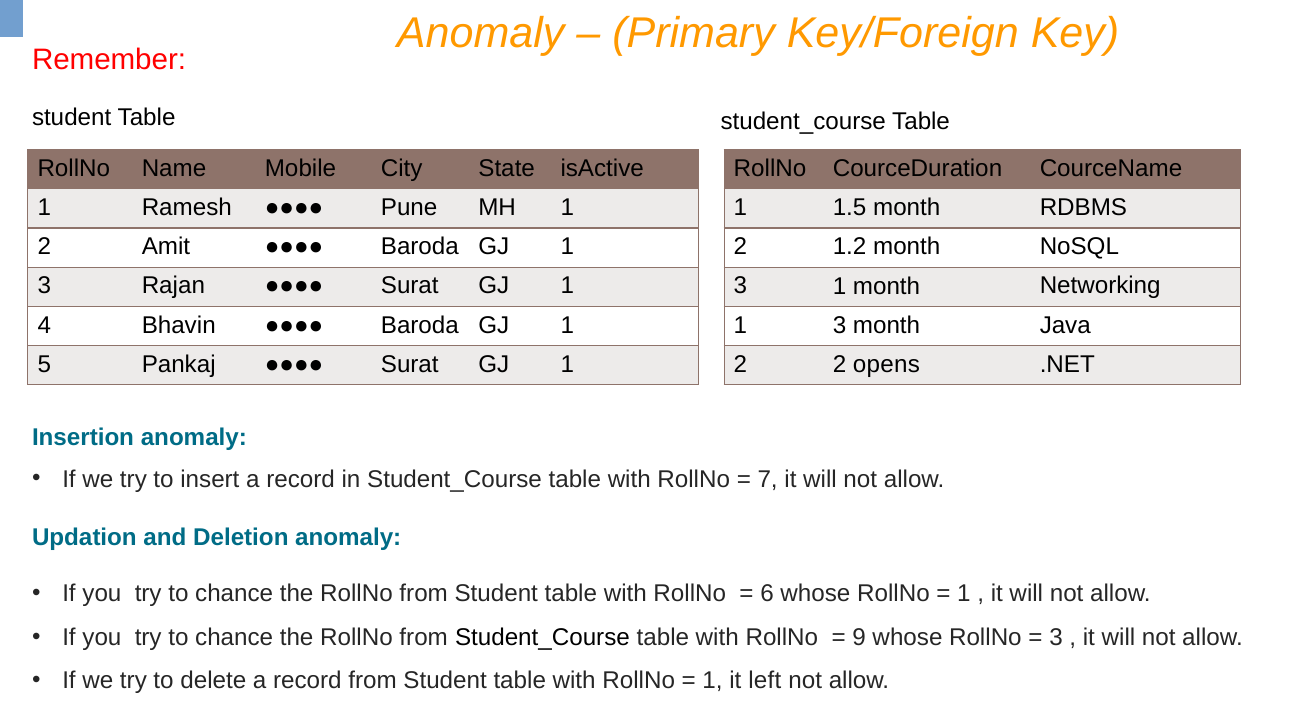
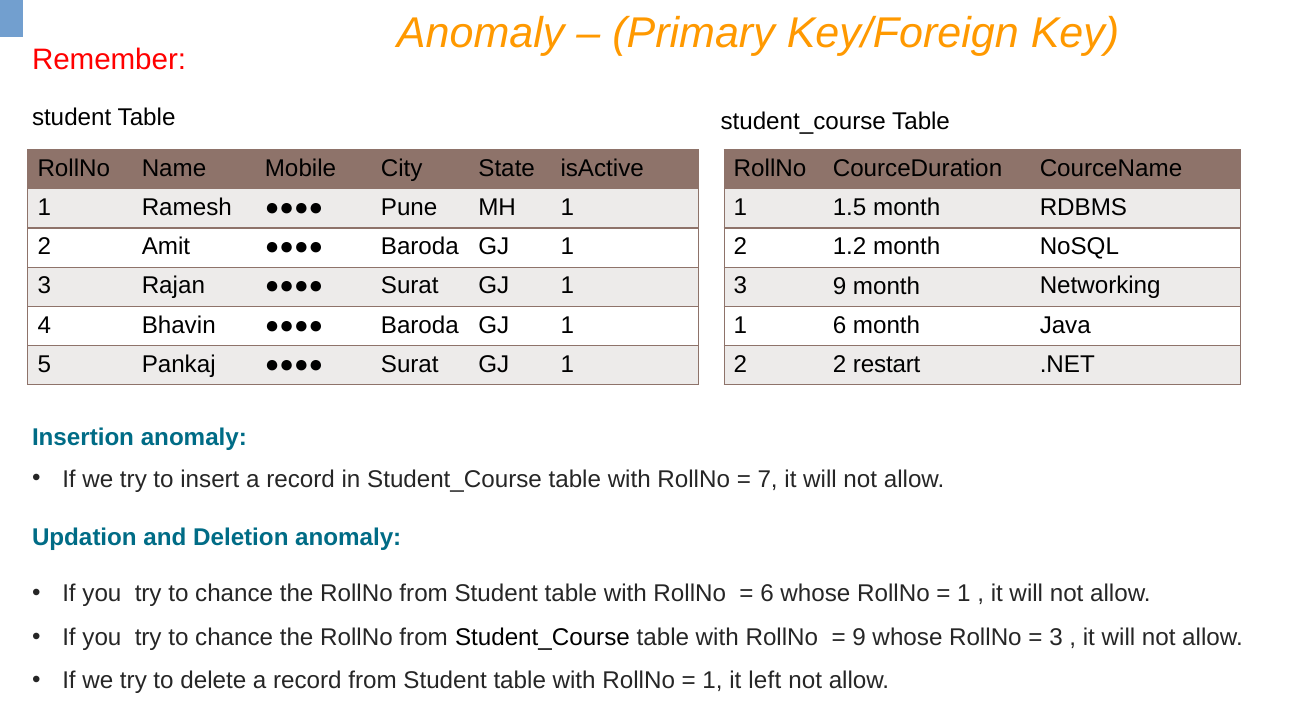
3 1: 1 -> 9 (840, 286)
3: 3 -> 6 (840, 325)
opens: opens -> restart (887, 365)
